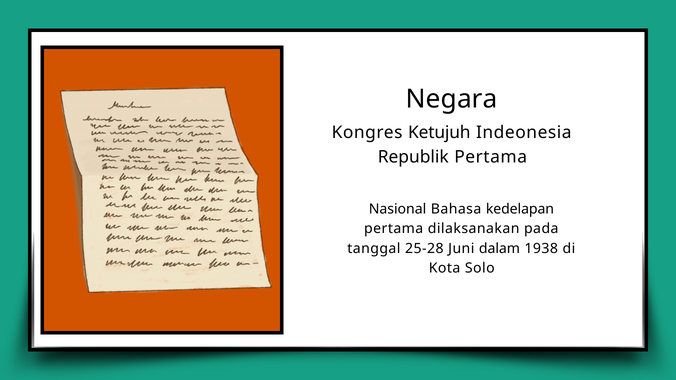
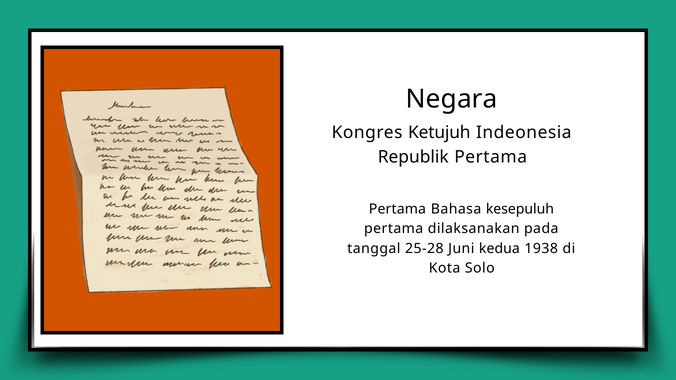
Nasional: Nasional -> Pertama (397, 209)
kedelapan: kedelapan -> kesepuluh (520, 209)
dalam: dalam -> kedua (499, 249)
